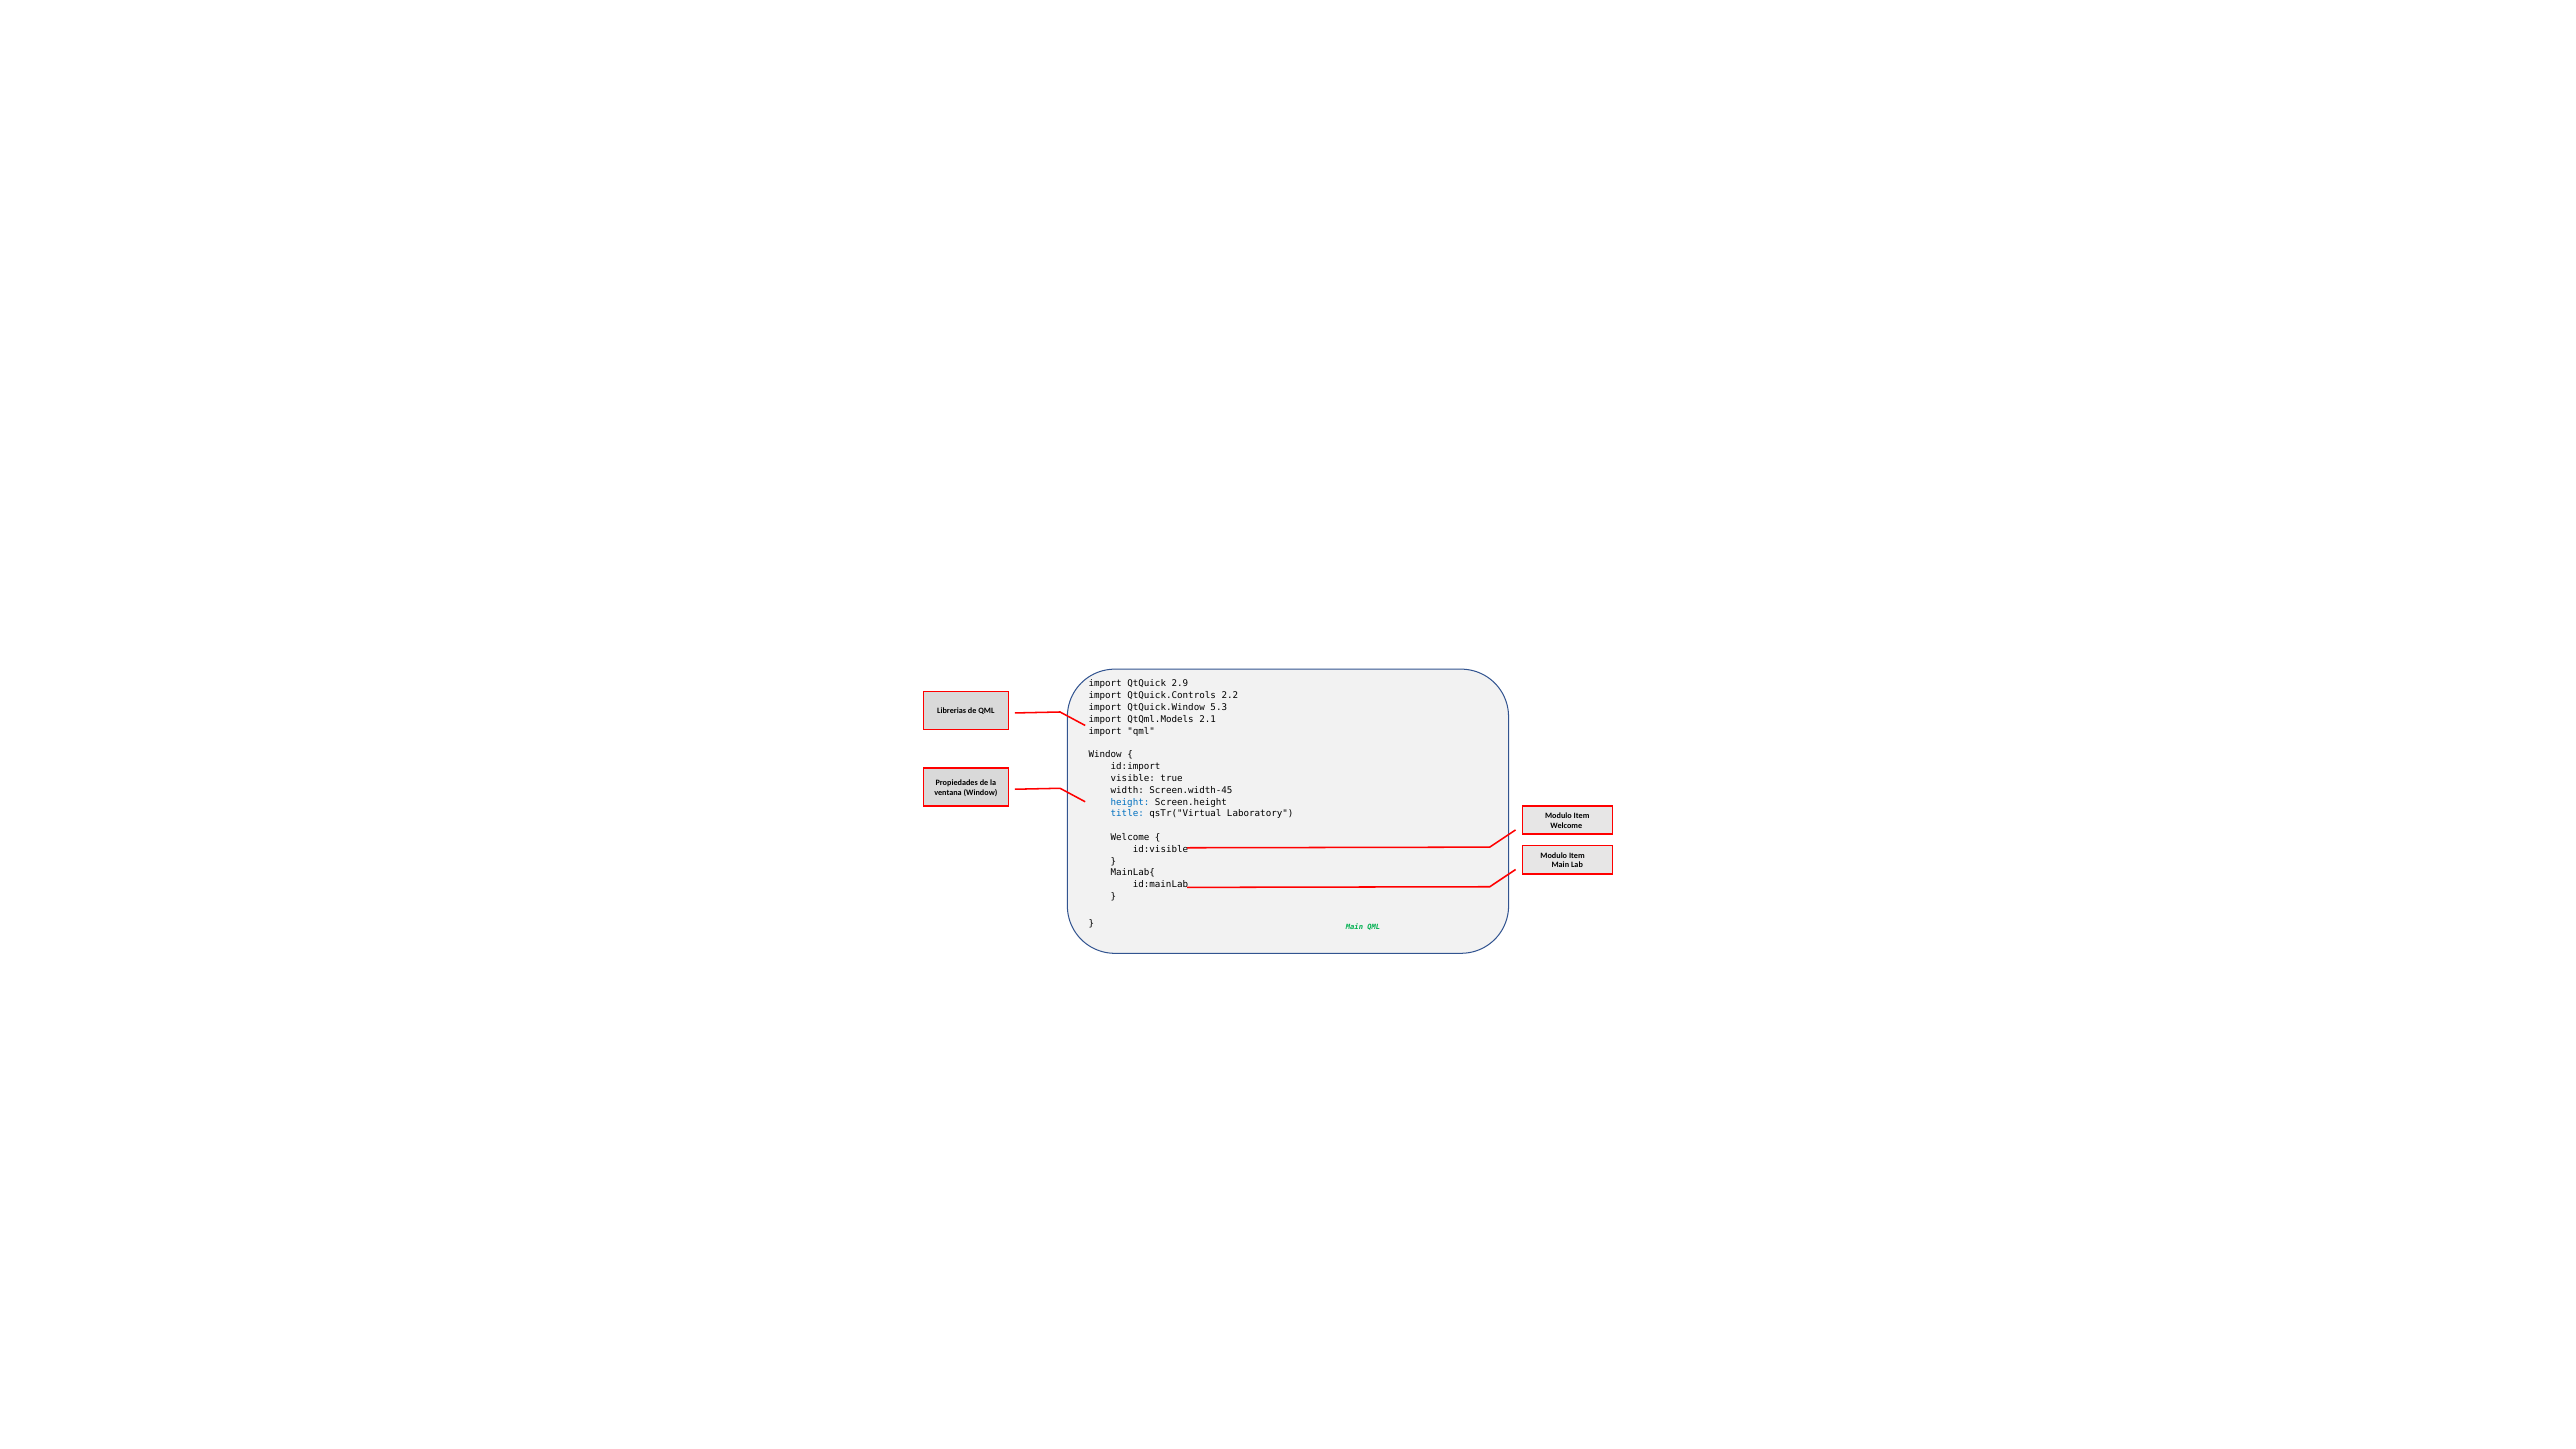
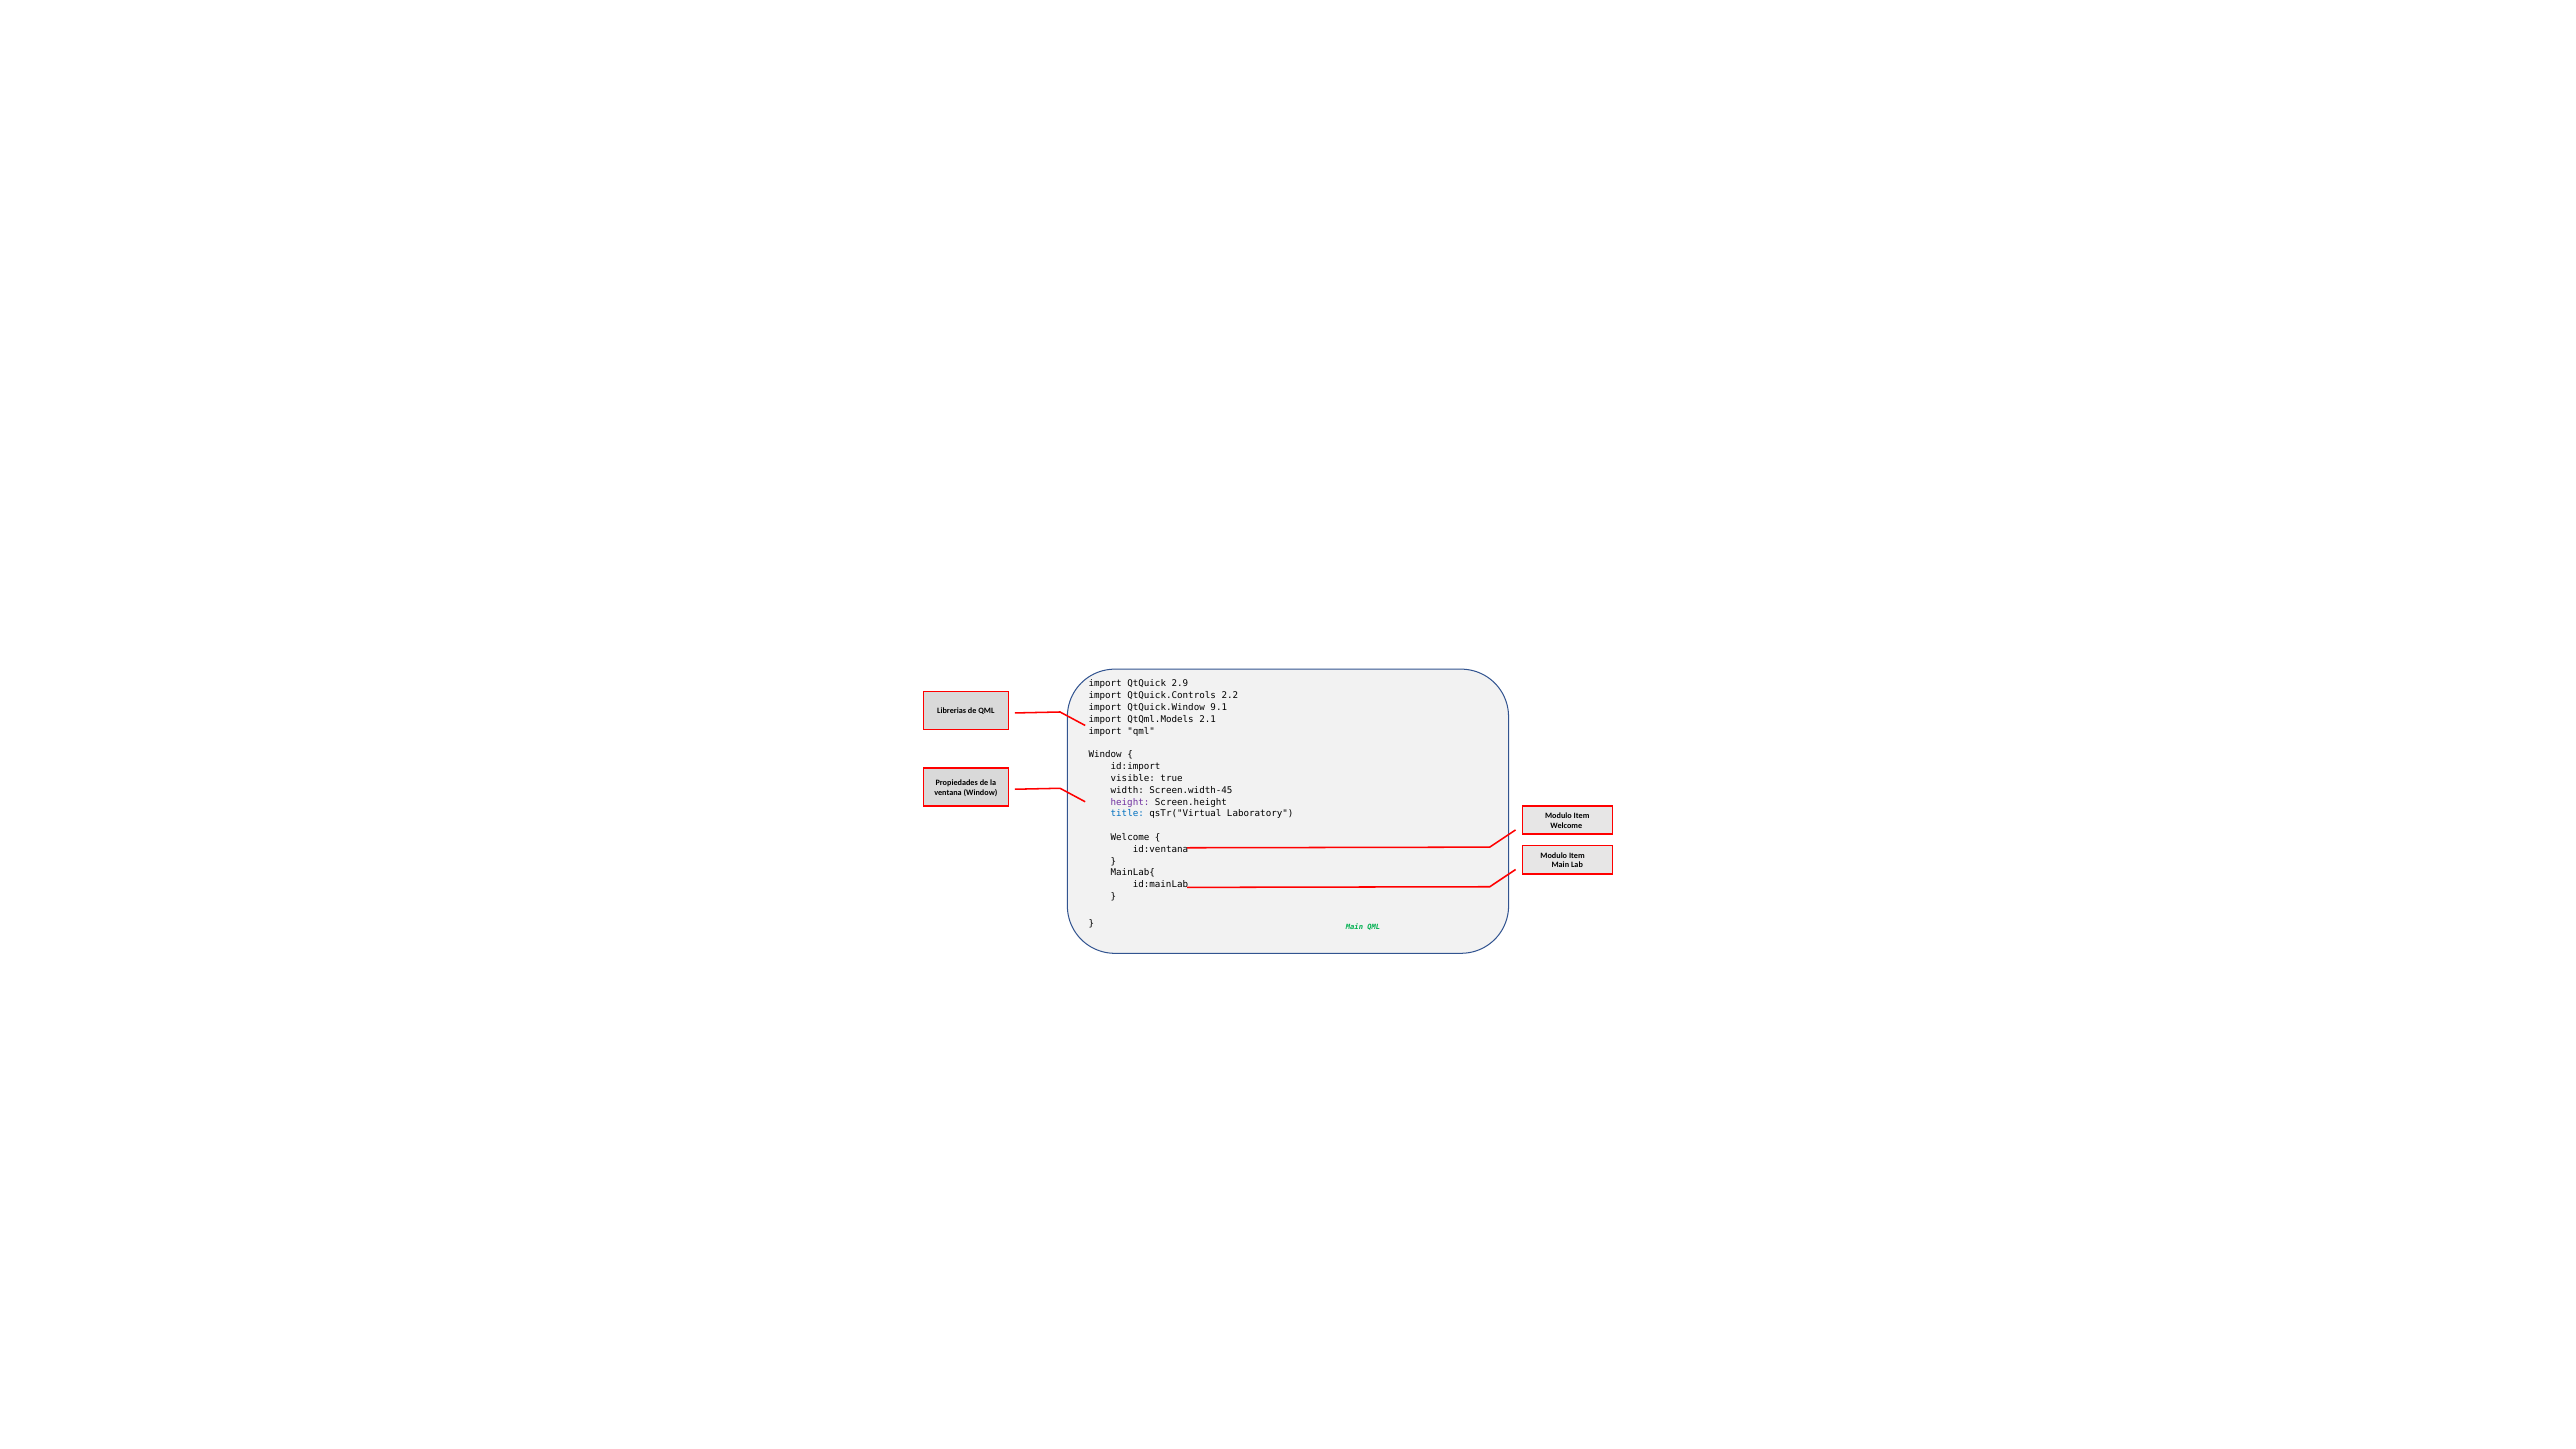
5.3: 5.3 -> 9.1 (1219, 707)
height colour: blue -> purple (1130, 802)
id:visible: id:visible -> id:ventana (1161, 849)
